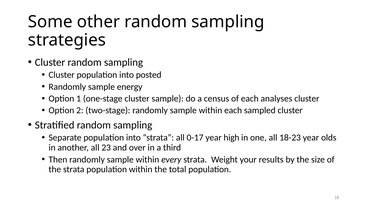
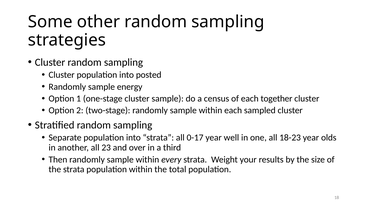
analyses: analyses -> together (277, 98)
high: high -> well (231, 137)
